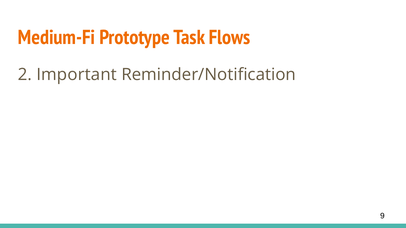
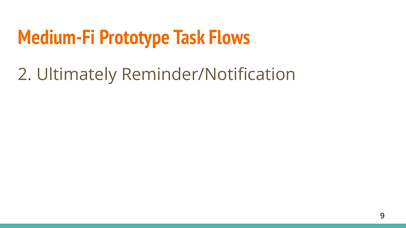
Important: Important -> Ultimately (77, 75)
